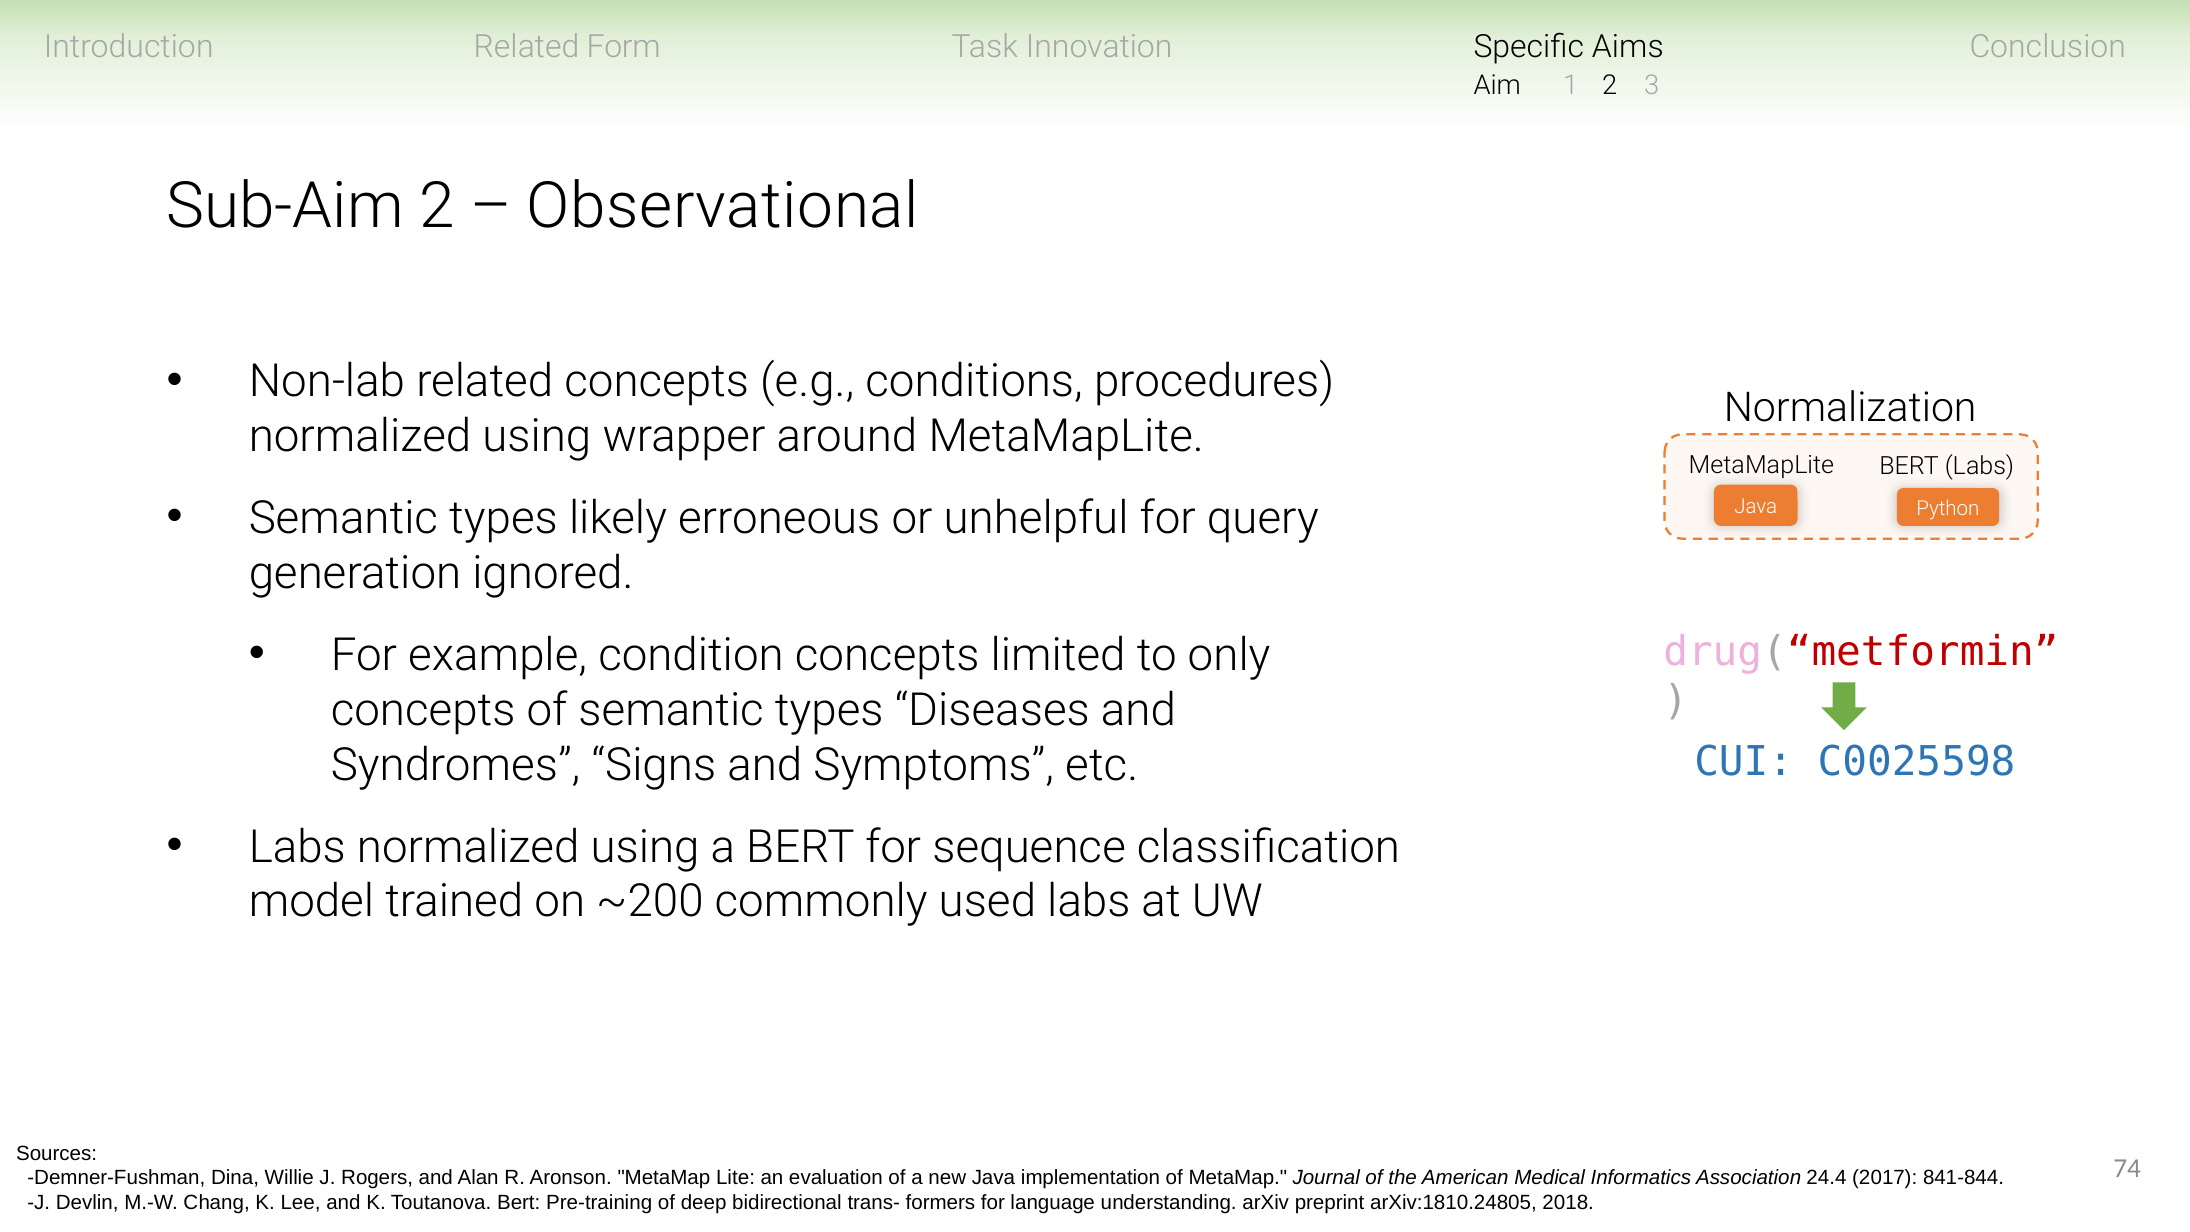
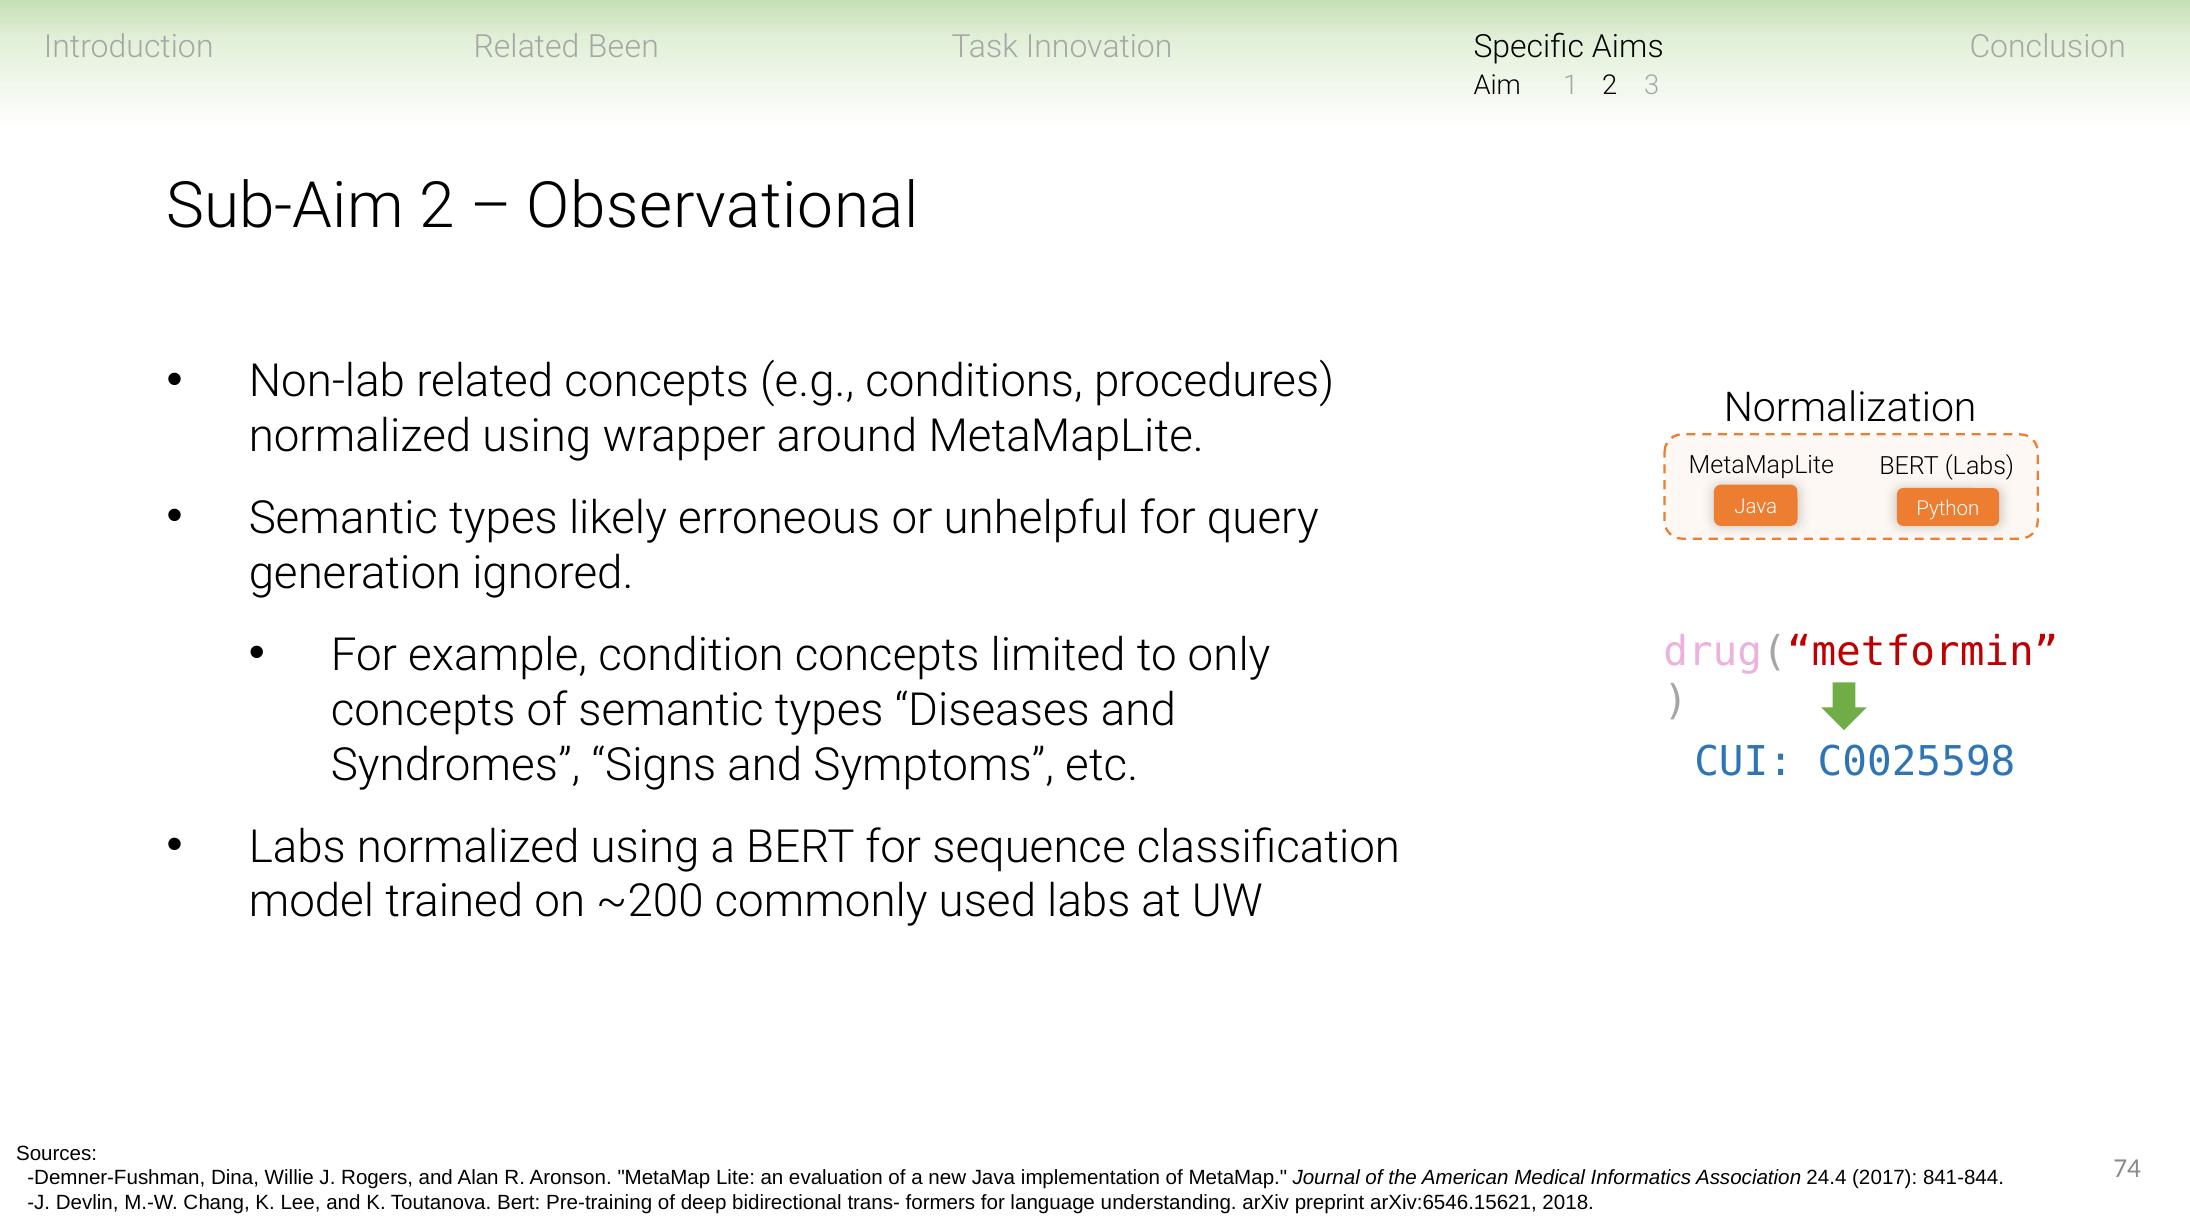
Form: Form -> Been (623, 47)
arXiv:1810.24805: arXiv:1810.24805 -> arXiv:6546.15621 (1453, 1203)
